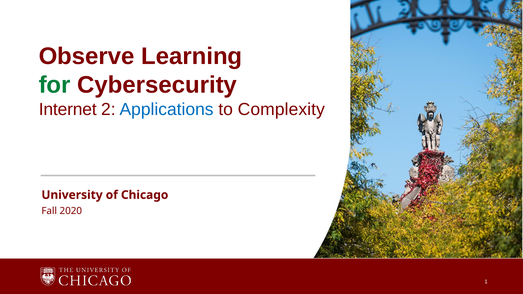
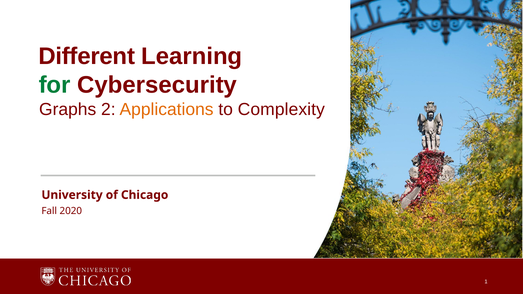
Observe: Observe -> Different (87, 56)
Internet: Internet -> Graphs (68, 109)
Applications colour: blue -> orange (167, 109)
